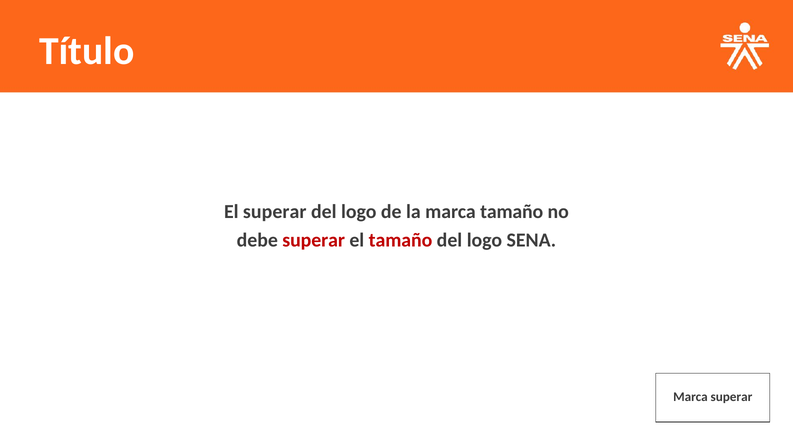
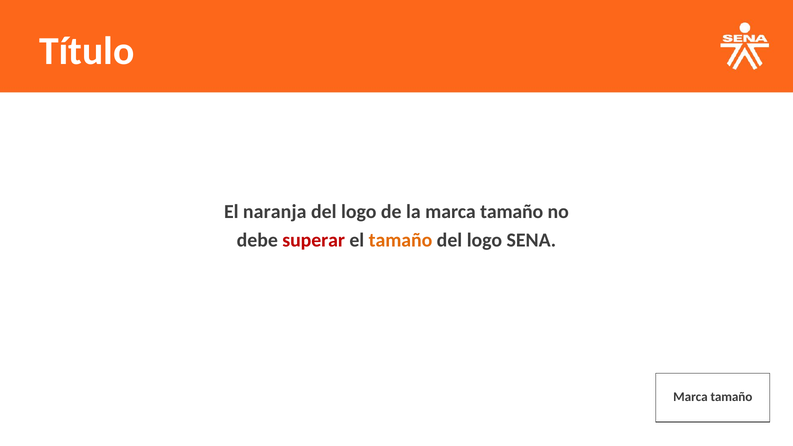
El superar: superar -> naranja (275, 212)
tamaño colour: red -> orange (401, 240)
superar: superar -> tamaño (731, 397)
